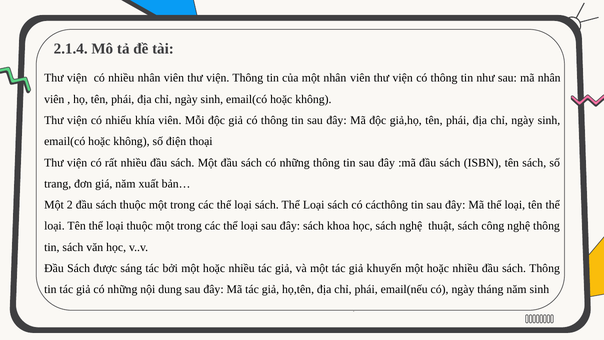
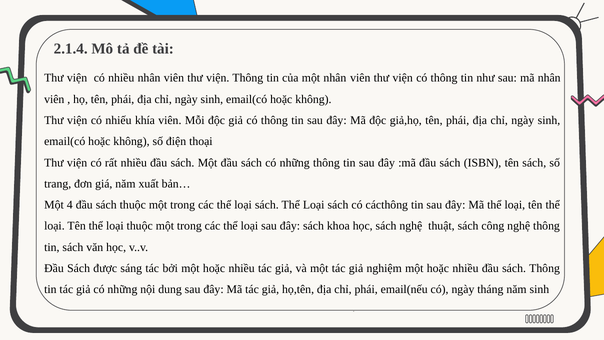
2: 2 -> 4 (70, 205)
khuyến: khuyến -> nghiệm (384, 268)
